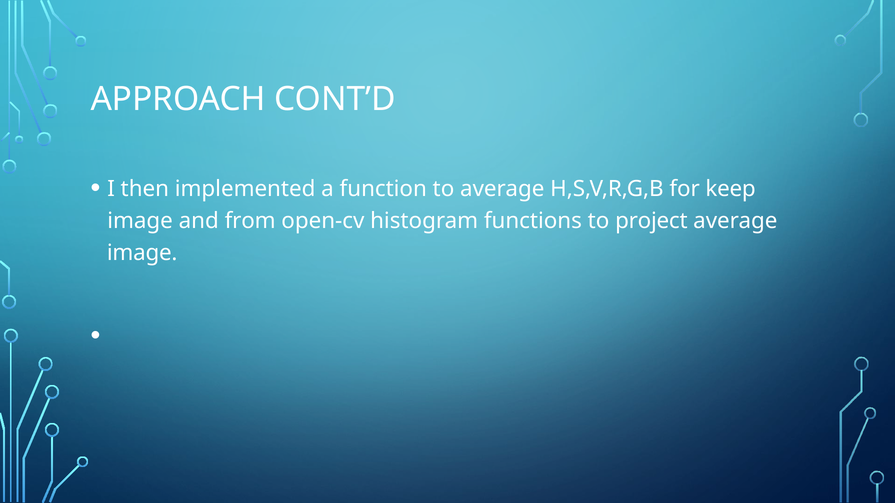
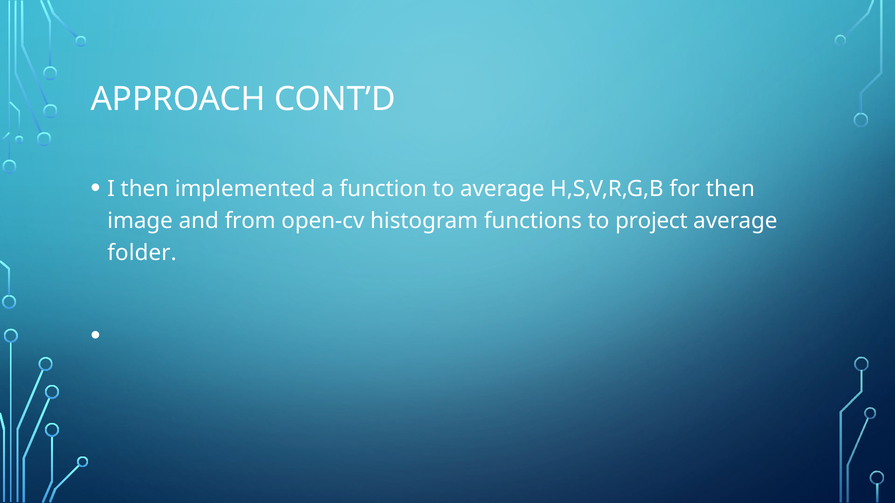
for keep: keep -> then (730, 189)
image: image -> folder (142, 253)
